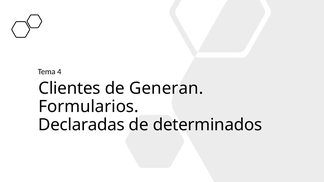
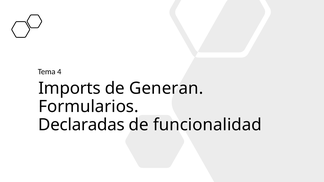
Clientes: Clientes -> Imports (70, 89)
determinados: determinados -> funcionalidad (207, 125)
